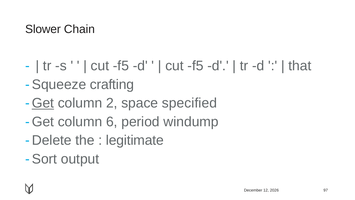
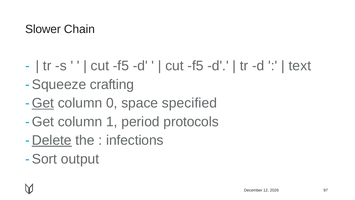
that: that -> text (300, 66)
2: 2 -> 0 (112, 103)
6: 6 -> 1 (112, 122)
windump: windump -> protocols (191, 122)
Delete underline: none -> present (52, 140)
legitimate: legitimate -> infections (135, 140)
